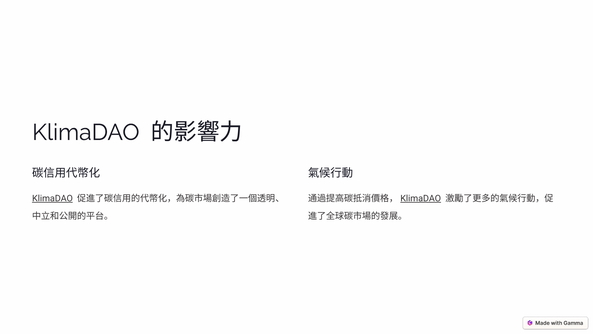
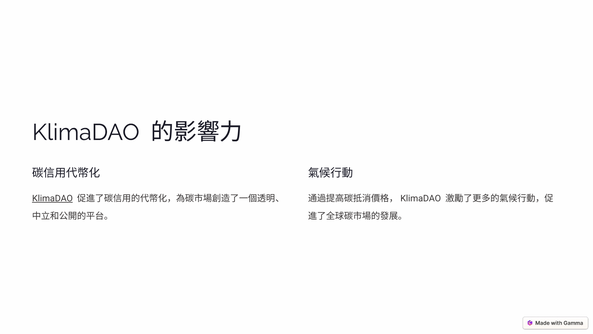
KlimaDAO underline: present -> none (421, 198)
